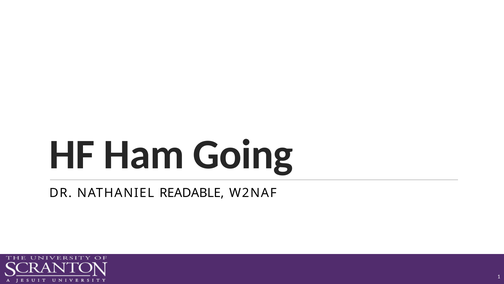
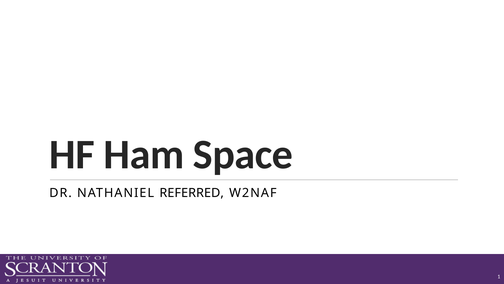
Going: Going -> Space (243, 154)
READABLE: READABLE -> REFERRED (192, 193)
